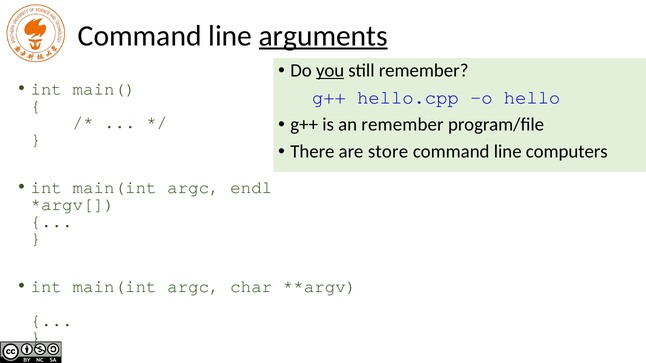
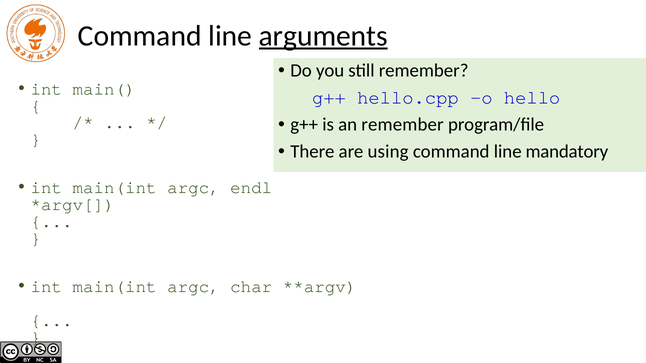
you underline: present -> none (330, 71)
store: store -> using (388, 152)
computers: computers -> mandatory (567, 152)
